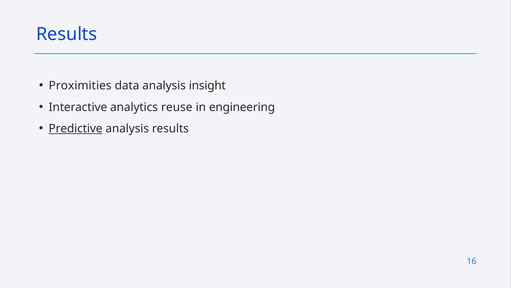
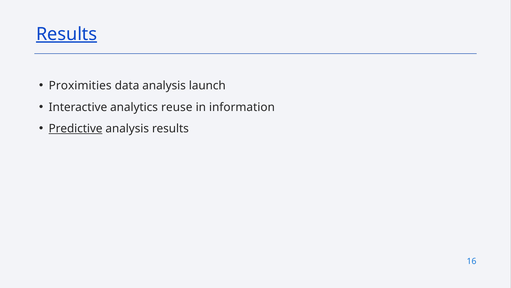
Results underline: none -> present (67, 34)
insight: insight -> launch (207, 85)
engineering: engineering -> information (242, 107)
